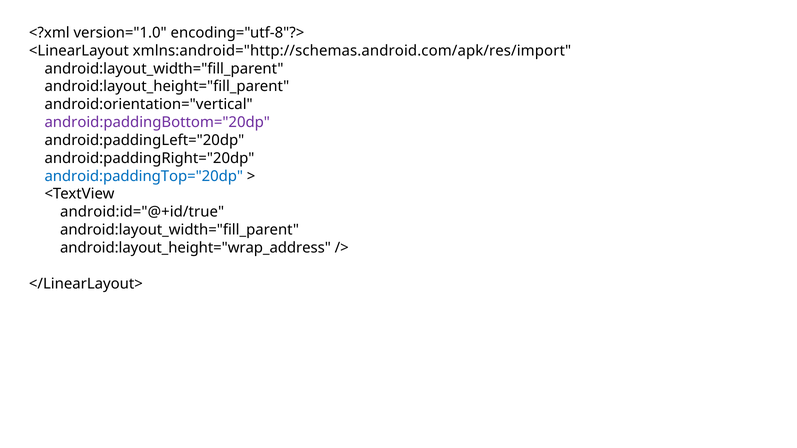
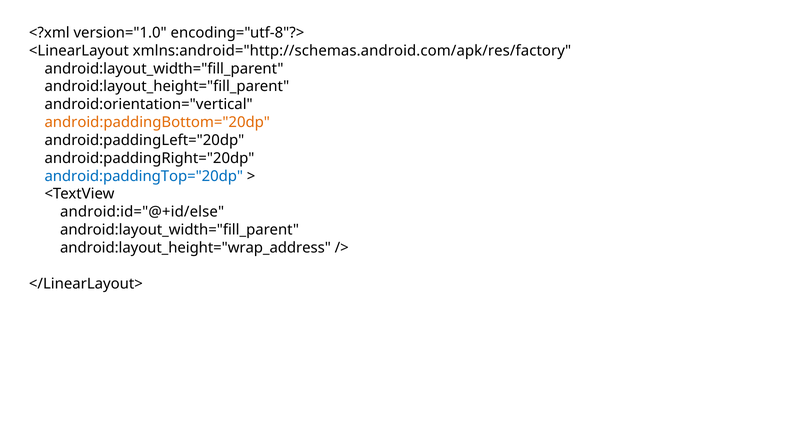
xmlns:android="http://schemas.android.com/apk/res/import: xmlns:android="http://schemas.android.com/apk/res/import -> xmlns:android="http://schemas.android.com/apk/res/factory (352, 51)
android:paddingBottom="20dp colour: purple -> orange (157, 122)
android:id="@+id/true: android:id="@+id/true -> android:id="@+id/else (142, 212)
